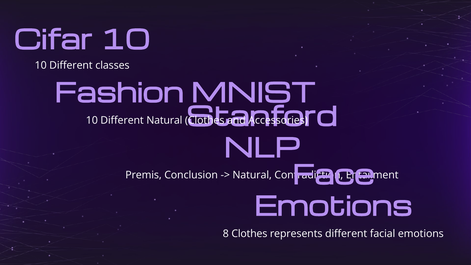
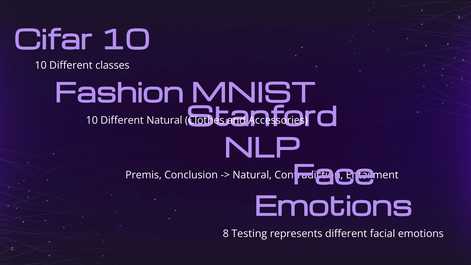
8 Clothes: Clothes -> Testing (249, 234)
